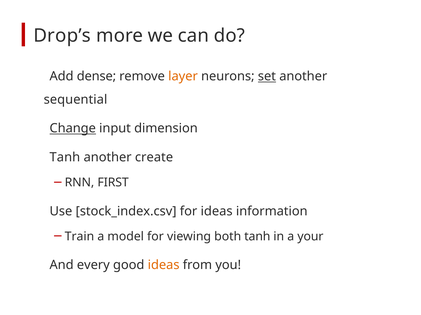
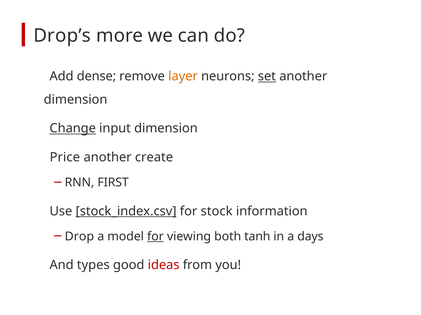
sequential: sequential -> dimension (76, 100)
Tanh: Tanh -> Price (65, 158)
stock_index.csv underline: none -> present (126, 212)
for ideas: ideas -> stock (217, 212)
Train: Train -> Drop (79, 237)
for underline: none -> present (155, 237)
your: your -> days (310, 237)
every: every -> types (93, 266)
ideas colour: orange -> red (164, 266)
